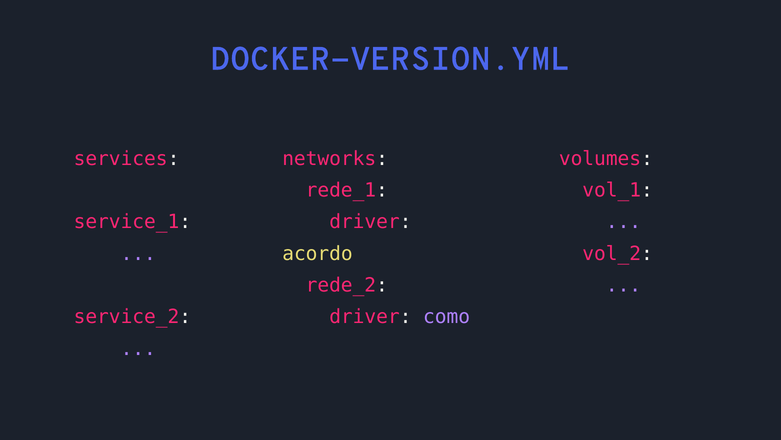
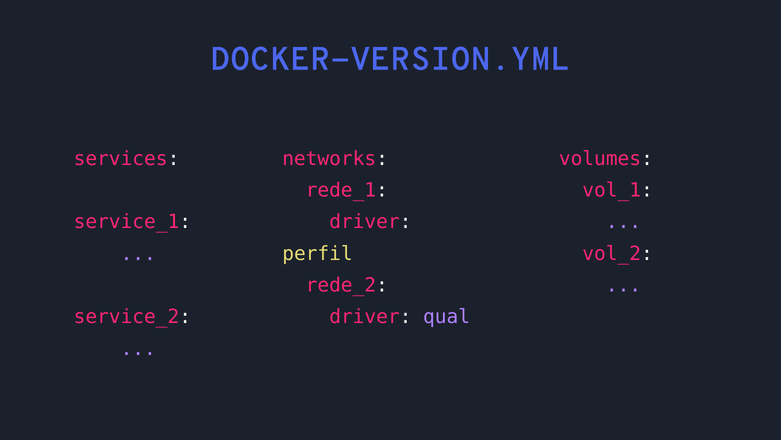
acordo: acordo -> perfil (317, 253)
como: como -> qual (447, 317)
